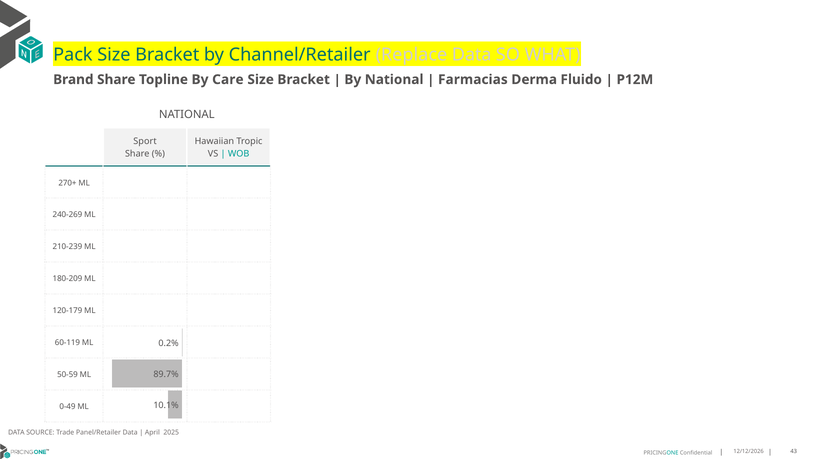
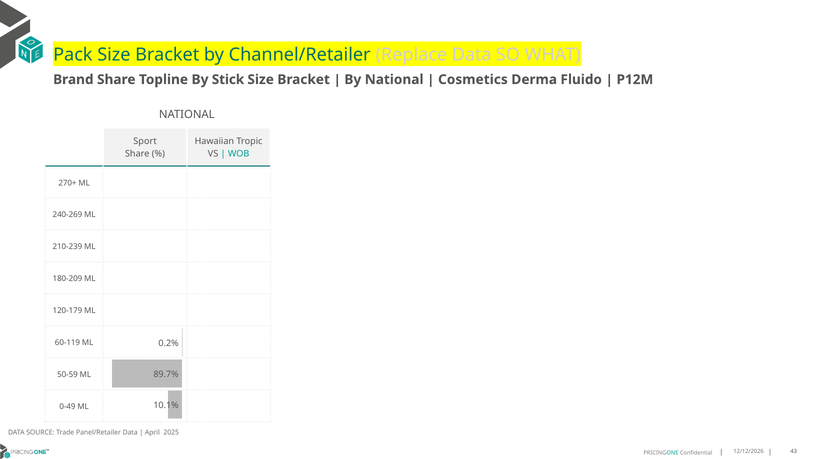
Care: Care -> Stick (228, 80)
Farmacias: Farmacias -> Cosmetics (473, 80)
